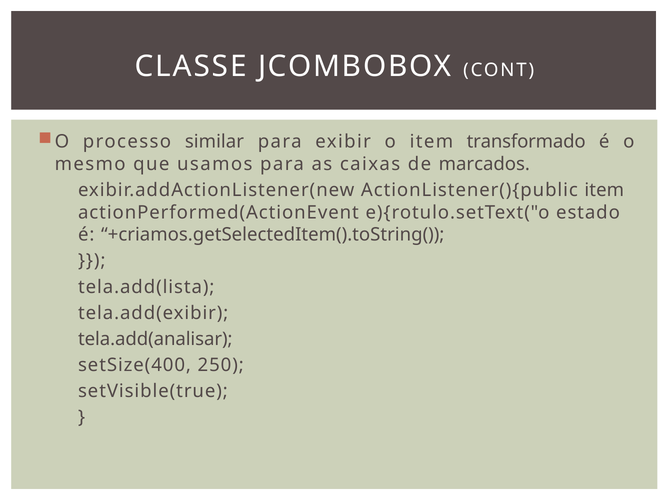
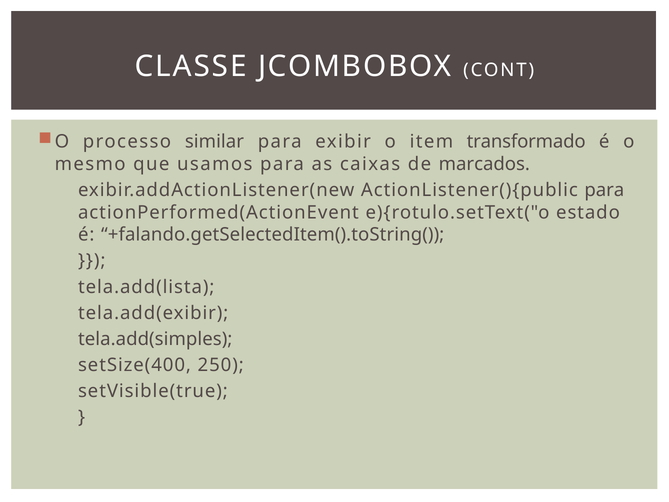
ActionListener(){public item: item -> para (604, 190)
+criamos.getSelectedItem().toString(: +criamos.getSelectedItem().toString( -> +falando.getSelectedItem().toString( (273, 235)
tela.add(analisar: tela.add(analisar -> tela.add(simples (155, 339)
